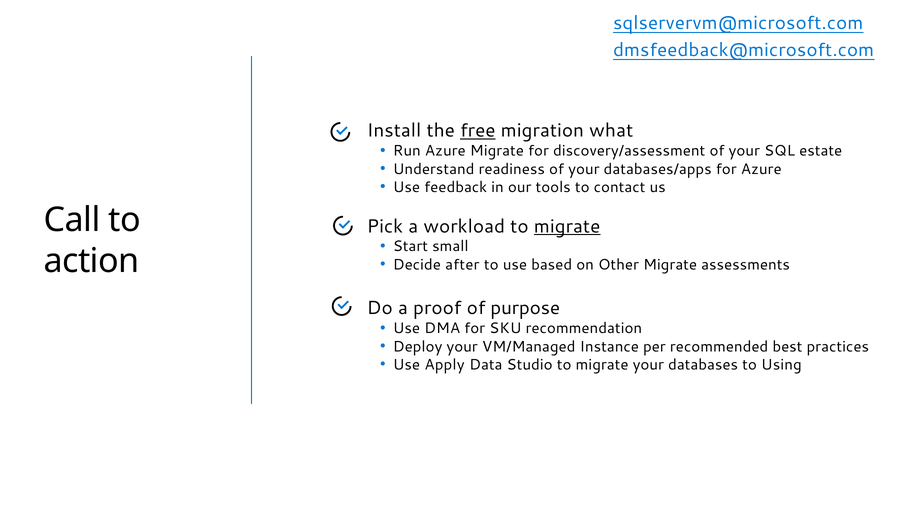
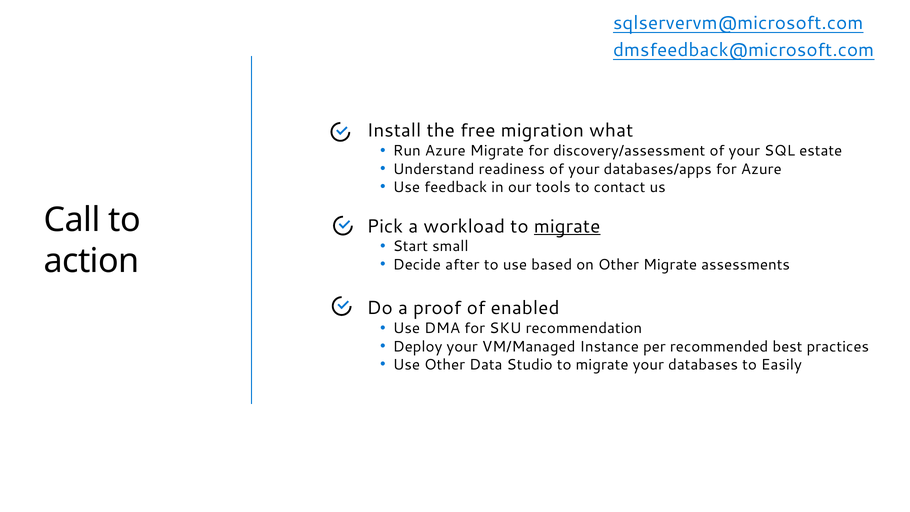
free underline: present -> none (478, 131)
purpose: purpose -> enabled (525, 308)
Use Apply: Apply -> Other (445, 365)
Using: Using -> Easily (781, 365)
